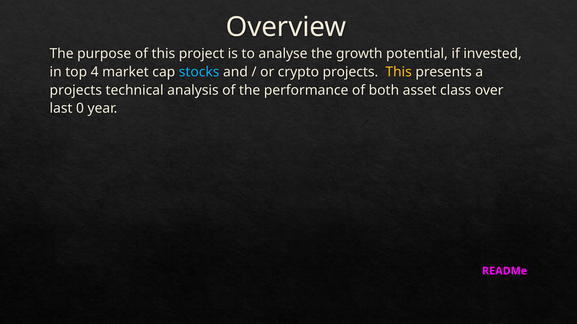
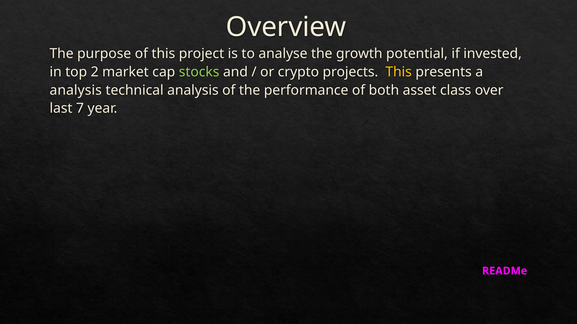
4: 4 -> 2 (95, 72)
stocks colour: light blue -> light green (199, 72)
projects: projects -> analysis (76, 90)
0: 0 -> 7 (80, 109)
